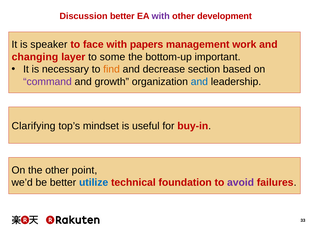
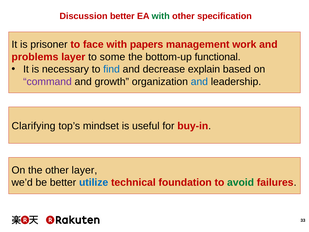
with colour: purple -> green (161, 16)
development: development -> specification (224, 16)
speaker: speaker -> prisoner (49, 45)
changing: changing -> problems (35, 57)
important: important -> functional (218, 57)
find colour: orange -> blue (112, 69)
section: section -> explain (204, 69)
other point: point -> layer (84, 170)
avoid colour: purple -> green (241, 182)
